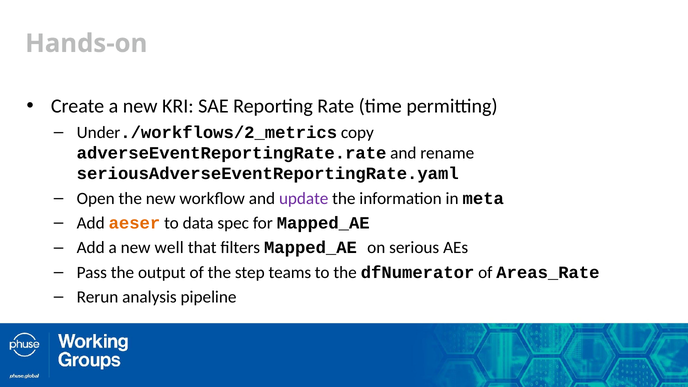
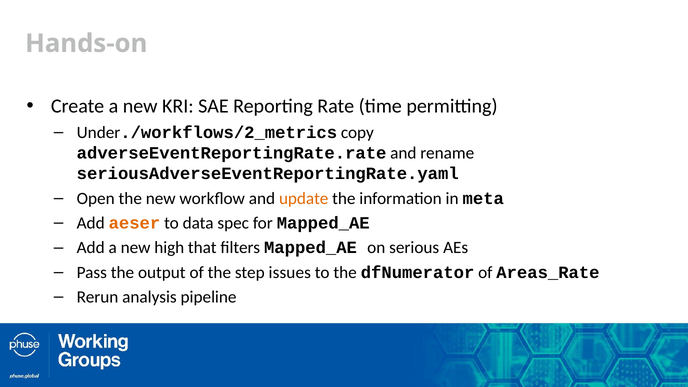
update colour: purple -> orange (304, 198)
well: well -> high (169, 248)
teams: teams -> issues (290, 272)
